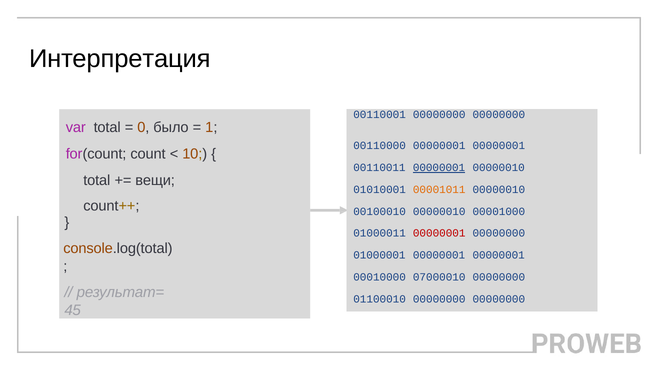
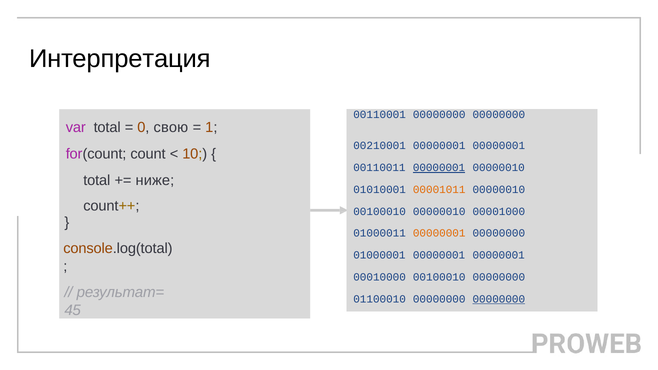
было: было -> свою (171, 128)
00110000: 00110000 -> 00210001 (380, 146)
вещи: вещи -> ниже (155, 180)
00000001 colour: red -> orange (439, 233)
00010000 07000010: 07000010 -> 00100010 (439, 277)
00000000 underline: none -> present (499, 299)
